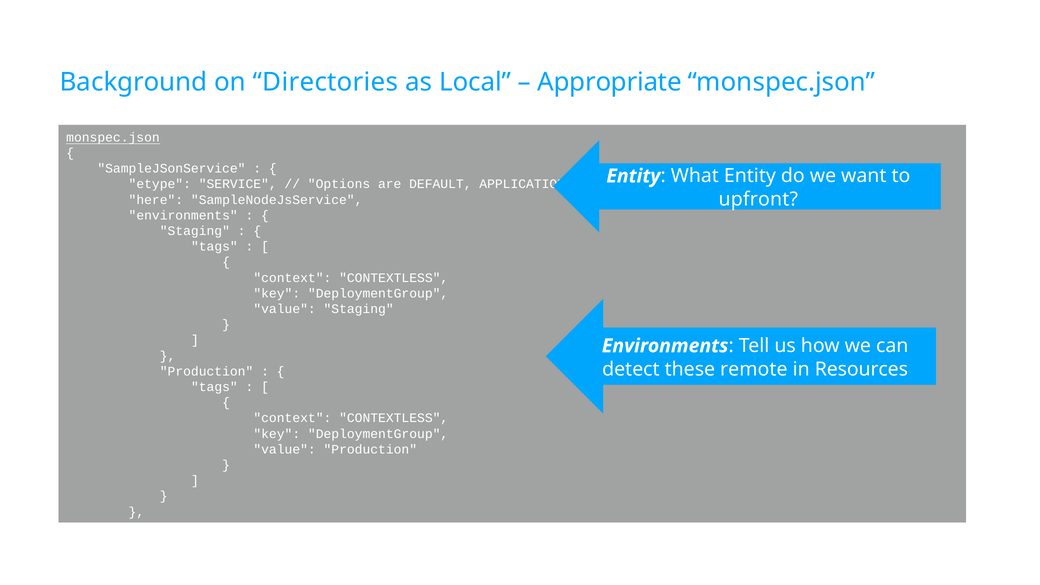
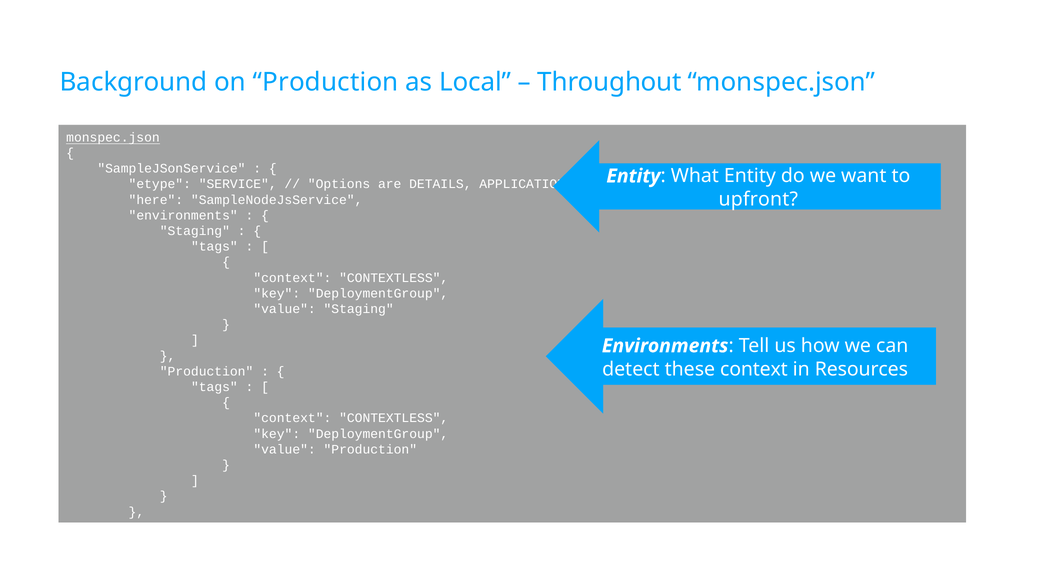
on Directories: Directories -> Production (326, 82)
Appropriate: Appropriate -> Throughout (609, 82)
DEFAULT: DEFAULT -> DETAILS (440, 184)
these remote: remote -> context (754, 369)
